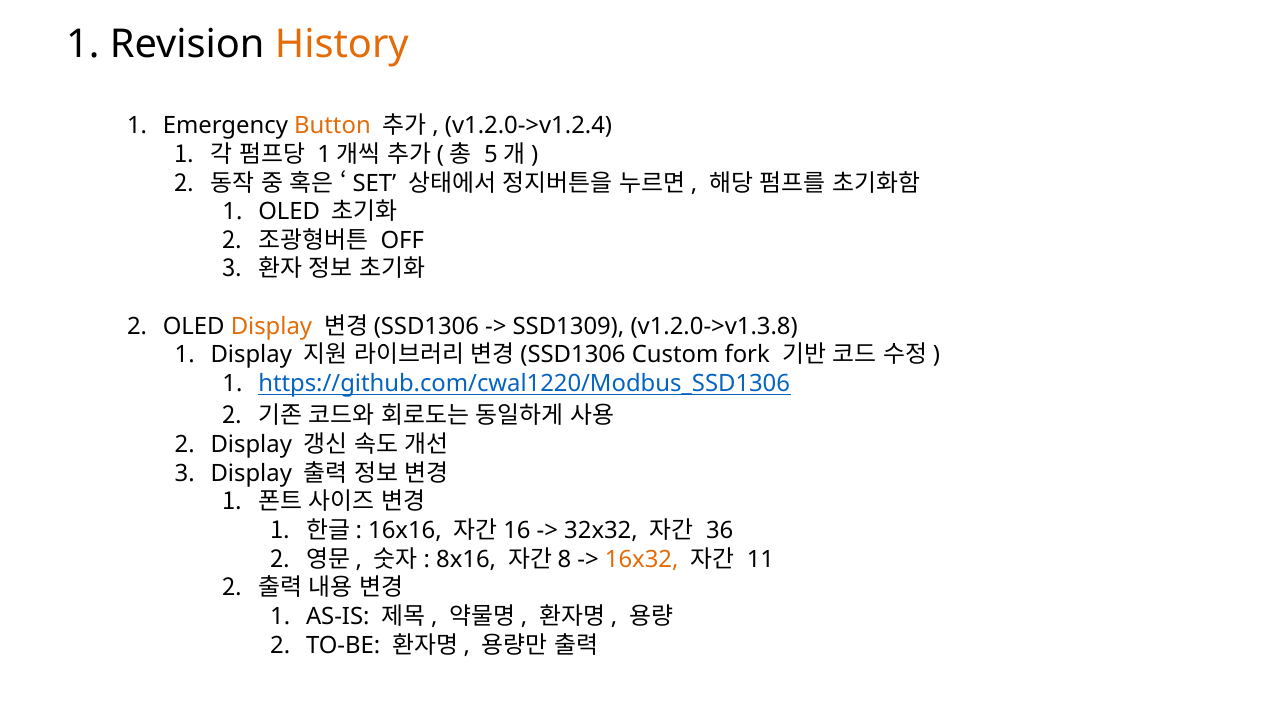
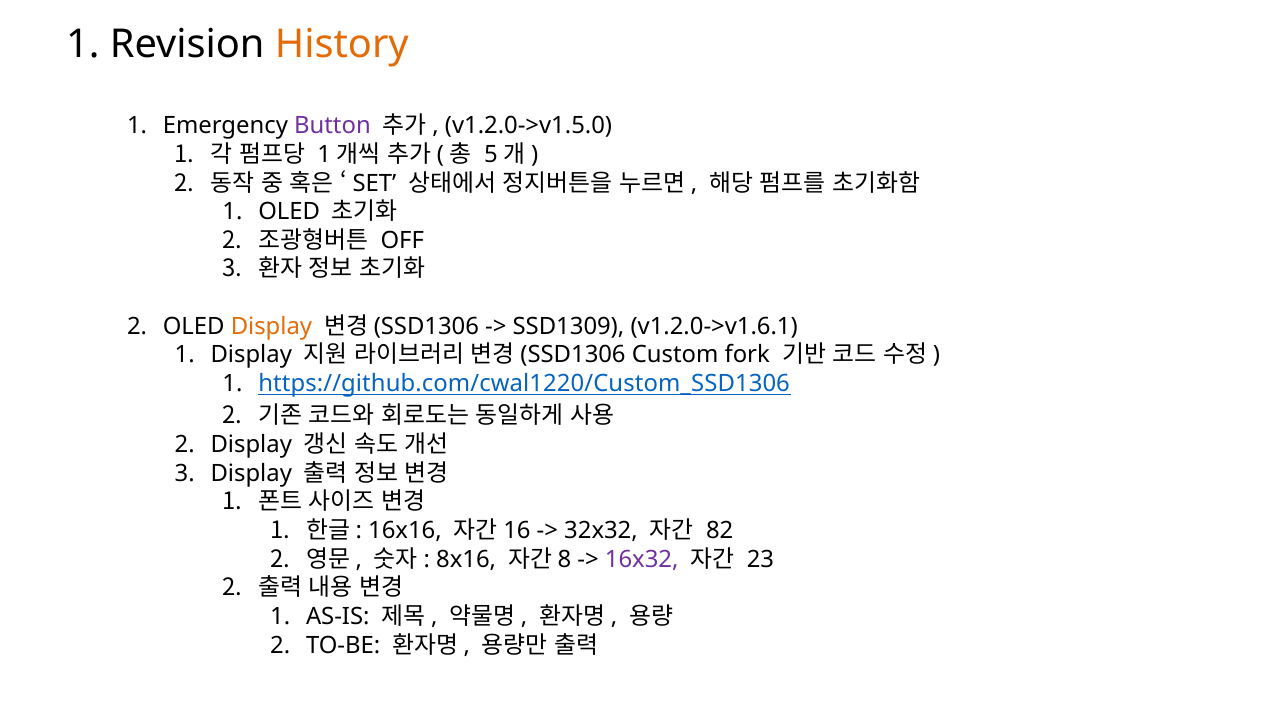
Button colour: orange -> purple (332, 126)
v1.2.0->v1.2.4: v1.2.0->v1.2.4 -> v1.2.0->v1.5.0 (528, 126)
v1.2.0->v1.3.8: v1.2.0->v1.3.8 -> v1.2.0->v1.6.1 (714, 326)
https://github.com/cwal1220/Modbus_SSD1306: https://github.com/cwal1220/Modbus_SSD1306 -> https://github.com/cwal1220/Custom_SSD1306 (524, 384)
36: 36 -> 82 (720, 531)
16x32 colour: orange -> purple (642, 559)
11: 11 -> 23 (760, 559)
